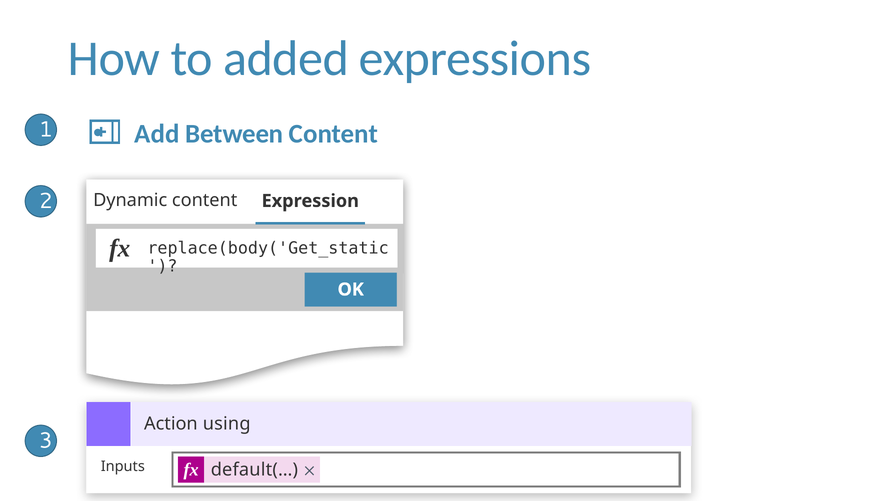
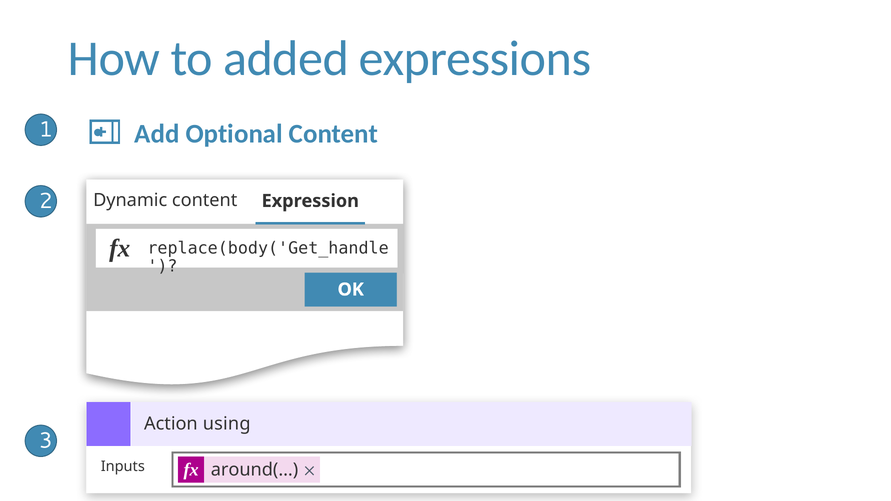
Between: Between -> Optional (234, 134)
replace(body('Get_static: replace(body('Get_static -> replace(body('Get_handle (268, 248)
default(…: default(… -> around(… (254, 470)
